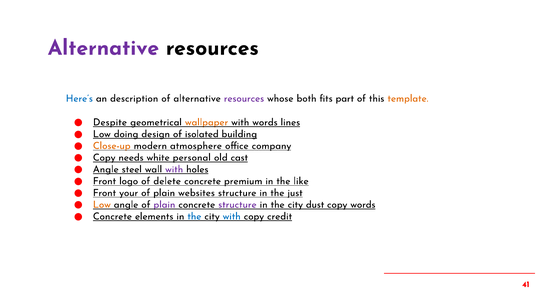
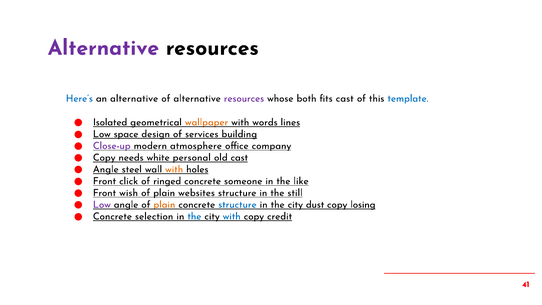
an description: description -> alternative (134, 98)
fits part: part -> cast (345, 98)
template colour: orange -> blue (408, 98)
Despite: Despite -> Isolated (110, 122)
doing: doing -> space (126, 134)
isolated: isolated -> services (202, 134)
Close-up colour: orange -> purple (112, 146)
with colour: purple -> orange (174, 169)
logo: logo -> click (129, 181)
delete: delete -> ringed (167, 181)
premium: premium -> someone (243, 181)
your: your -> wish (129, 193)
just: just -> still (295, 193)
Low colour: orange -> purple (102, 204)
plain colour: purple -> orange (164, 204)
structure colour: purple -> blue (237, 204)
copy words: words -> losing (363, 204)
elements: elements -> selection (154, 216)
